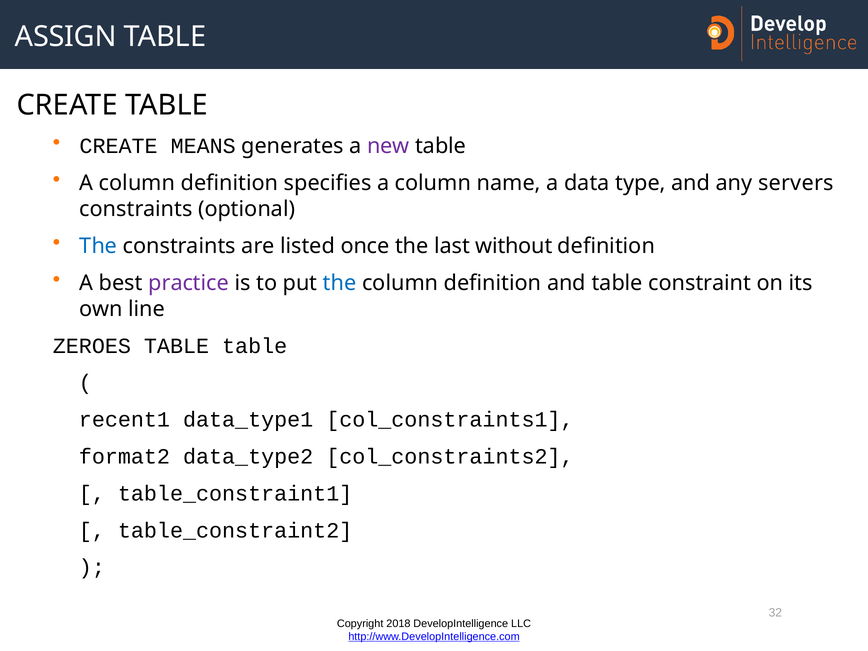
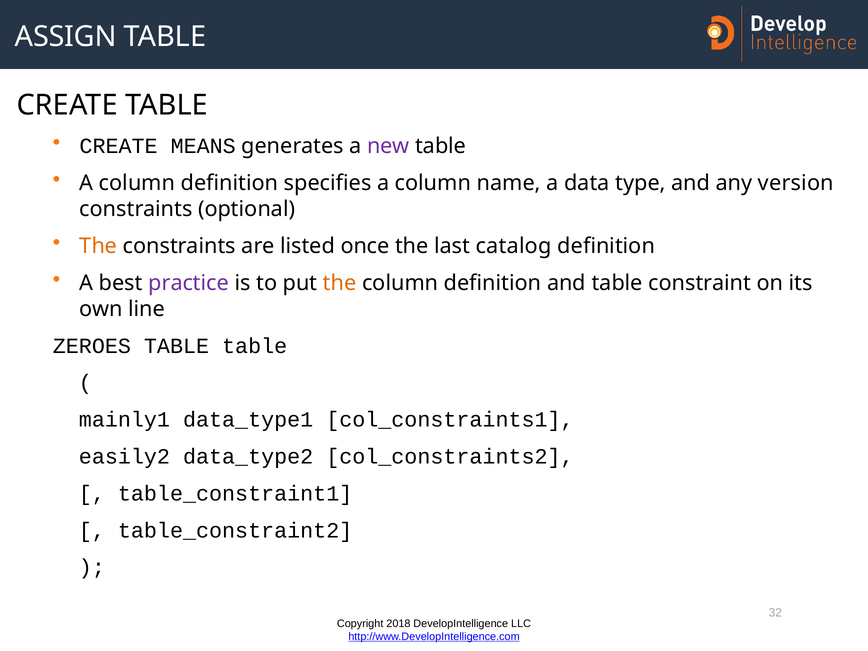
servers: servers -> version (796, 183)
The colour: blue -> orange (98, 246)
without: without -> catalog (514, 246)
the colour: blue -> orange (340, 283)
recent1: recent1 -> mainly1 (124, 420)
format2: format2 -> easily2 (124, 457)
